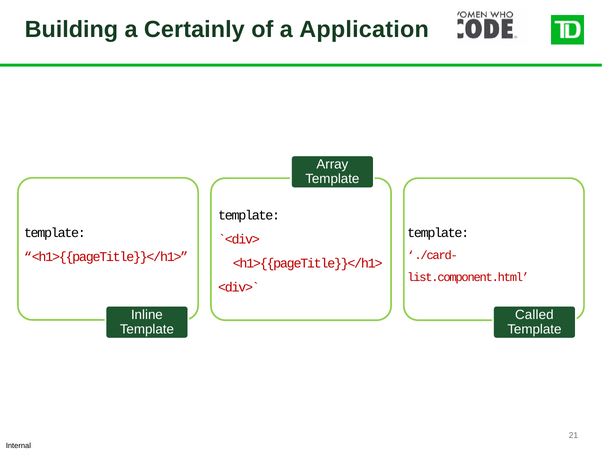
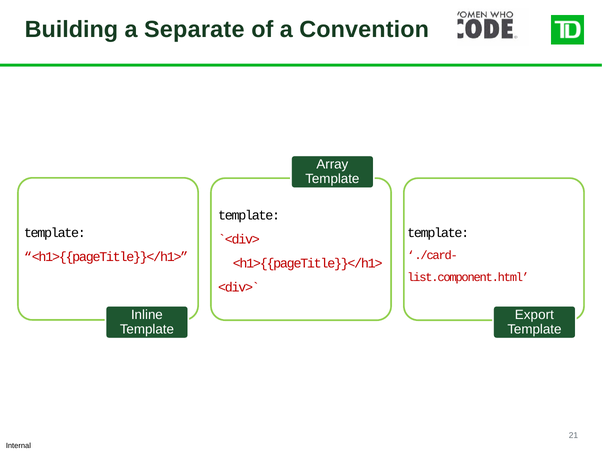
Certainly: Certainly -> Separate (194, 30)
Application: Application -> Convention (364, 30)
Called: Called -> Export (534, 315)
